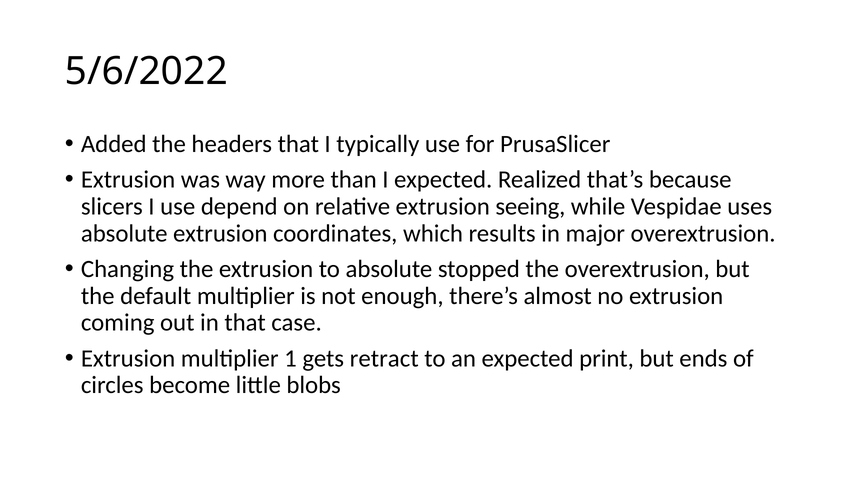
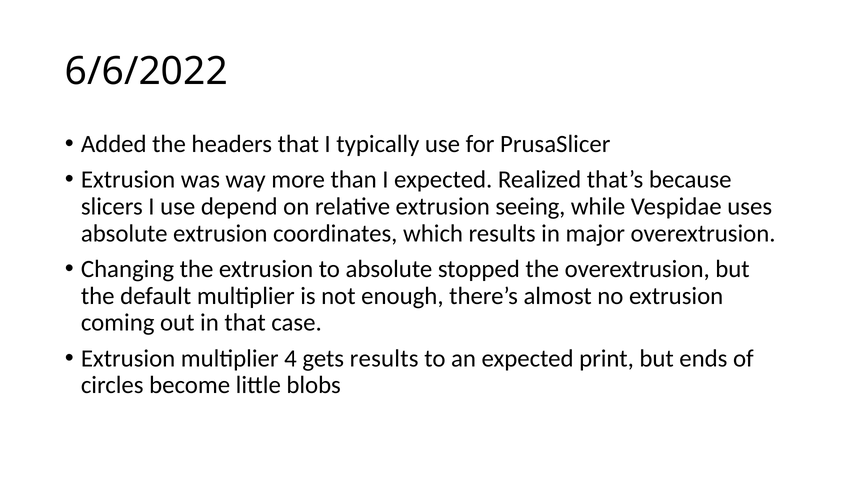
5/6/2022: 5/6/2022 -> 6/6/2022 (146, 72)
1: 1 -> 4 (291, 359)
gets retract: retract -> results (384, 359)
